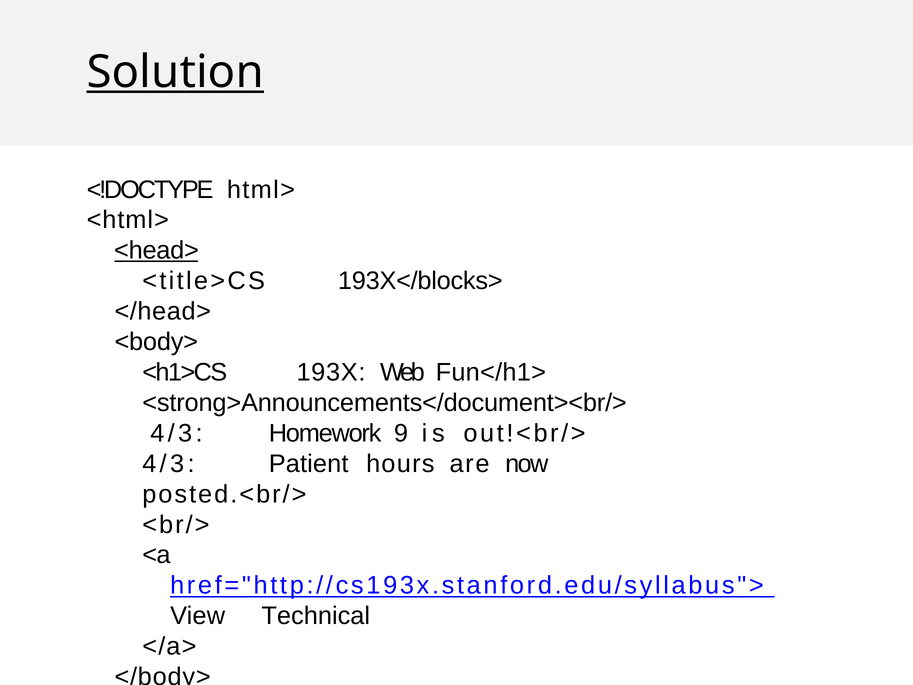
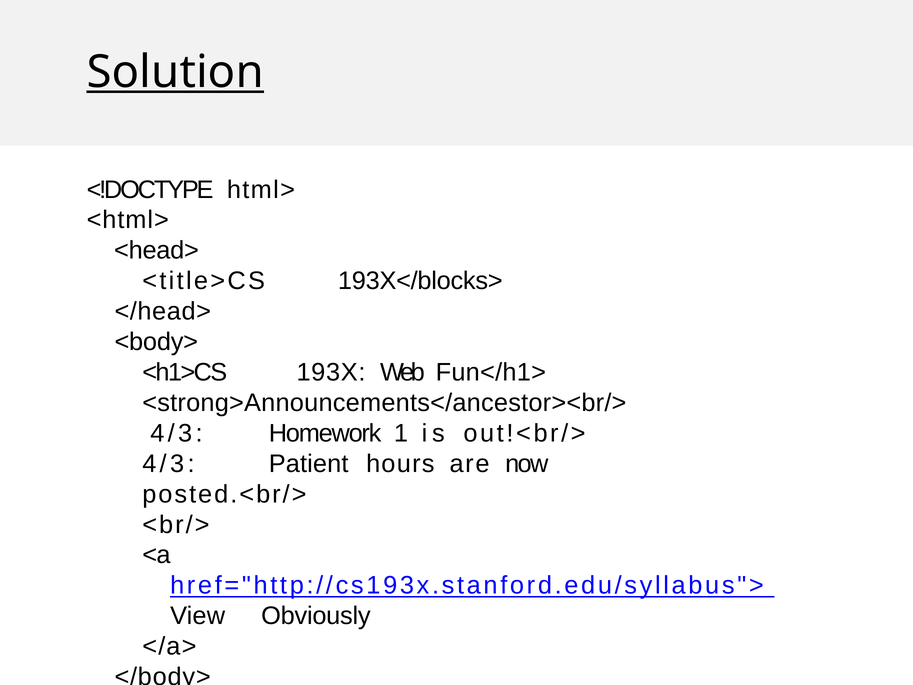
<head> underline: present -> none (156, 250)
<strong>Announcements</document><br/>: <strong>Announcements</document><br/> -> <strong>Announcements</ancestor><br/> (384, 403)
9: 9 -> 1 (401, 433)
Technical: Technical -> Obviously (316, 616)
